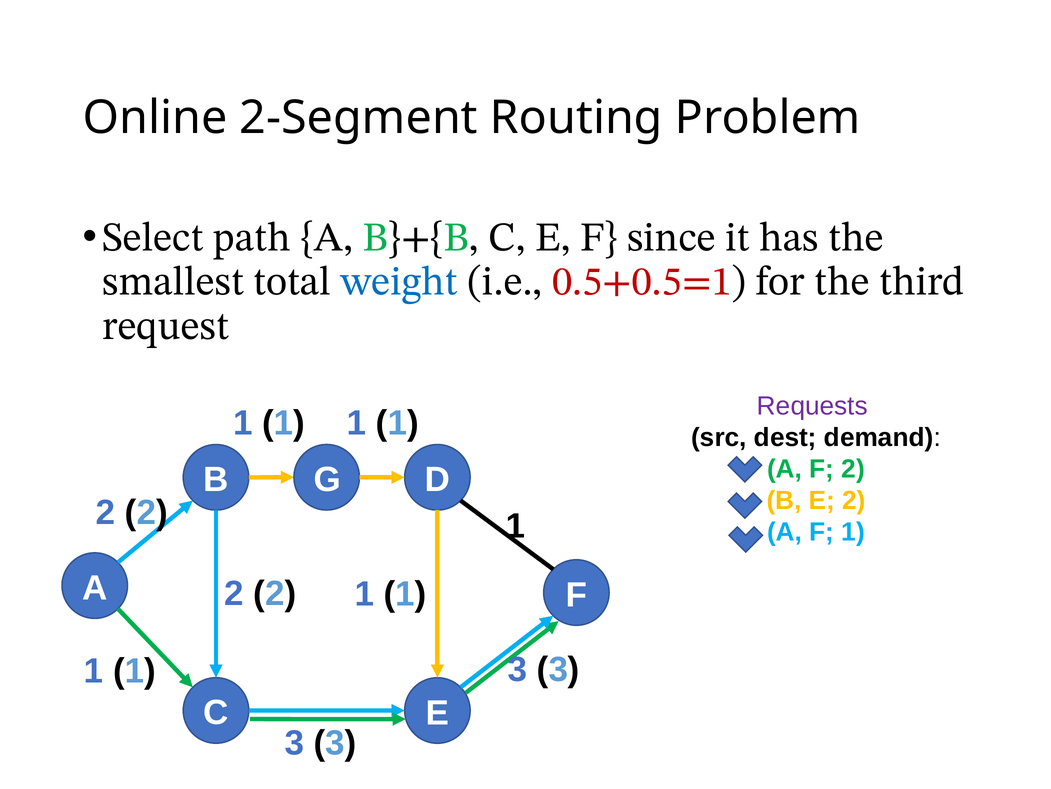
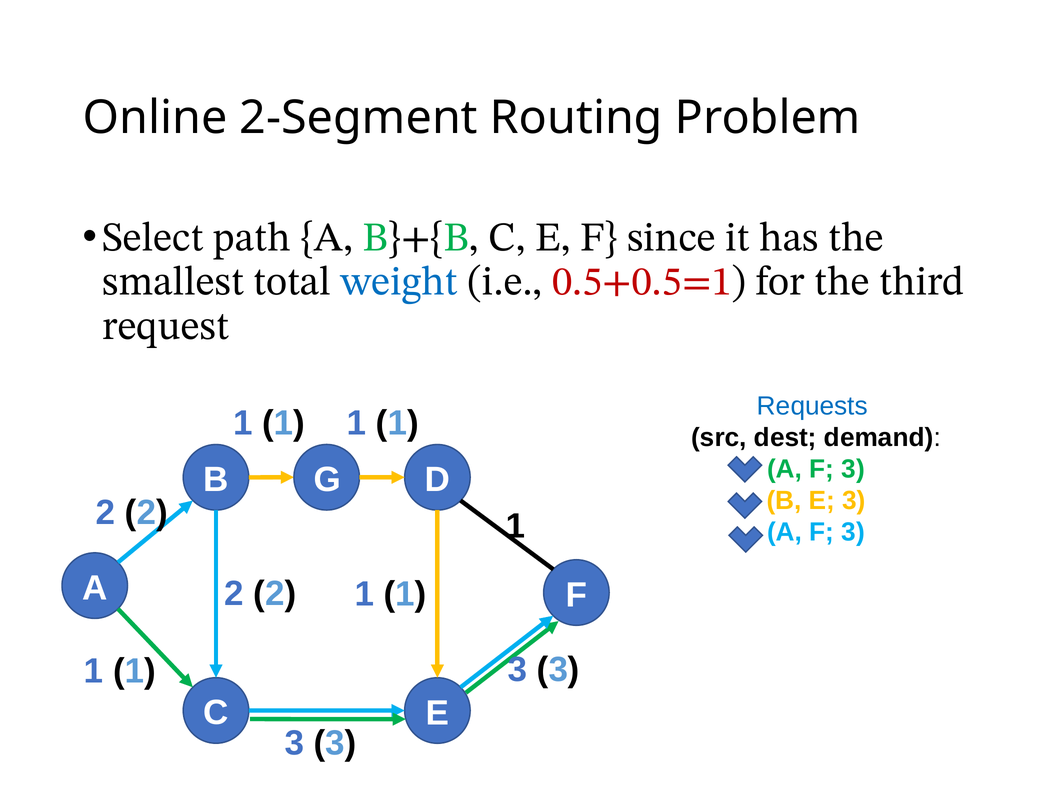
Requests colour: purple -> blue (812, 406)
2: 2 -> 3 (853, 469)
E 2: 2 -> 3 (854, 500)
1: 1 -> 3 (853, 532)
